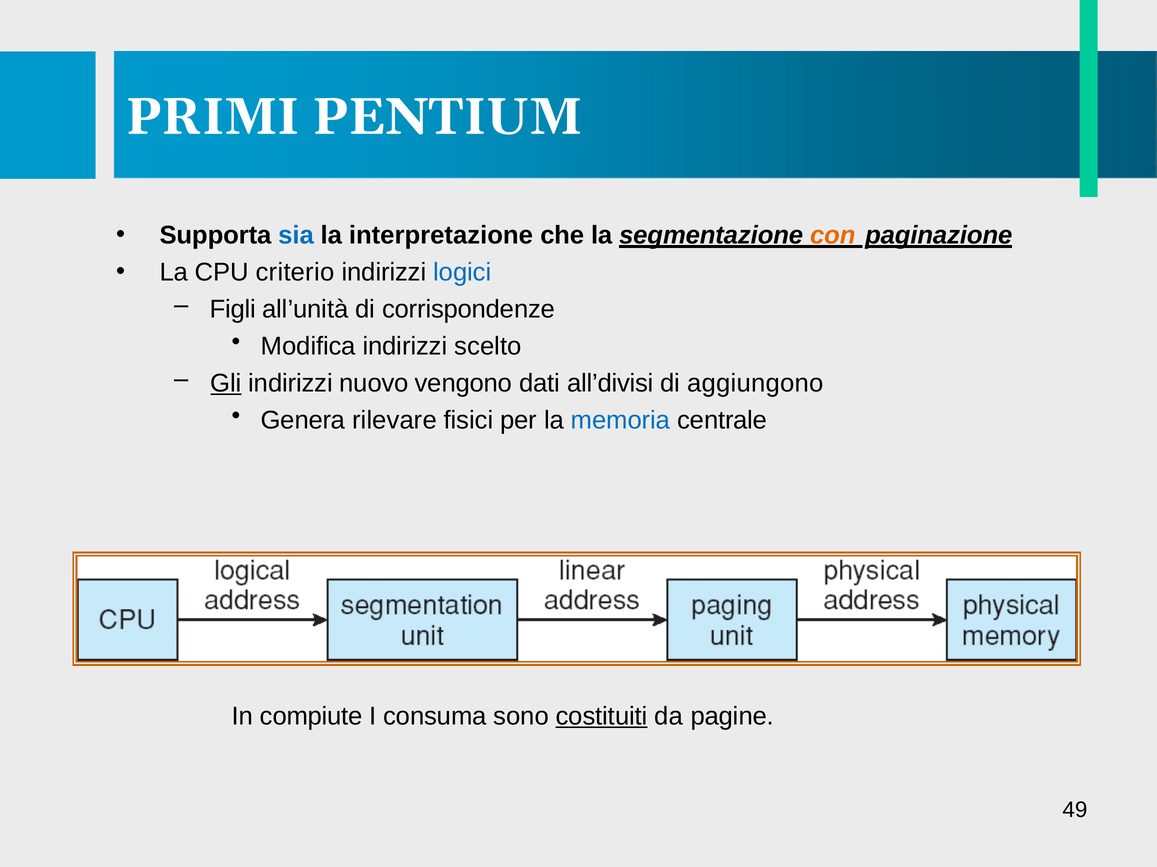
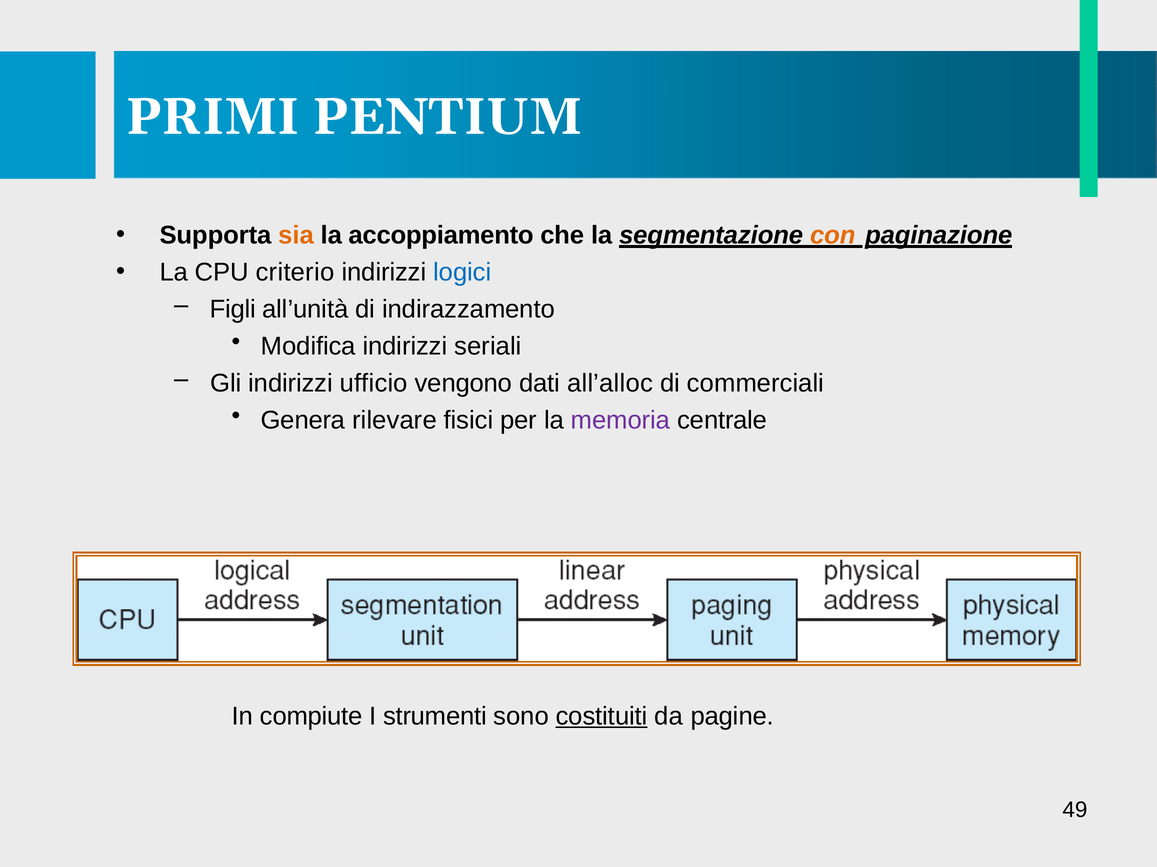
sia colour: blue -> orange (296, 235)
interpretazione: interpretazione -> accoppiamento (441, 235)
corrispondenze: corrispondenze -> indirazzamento (469, 309)
scelto: scelto -> seriali (488, 346)
Gli underline: present -> none (226, 383)
nuovo: nuovo -> ufficio (374, 383)
all’divisi: all’divisi -> all’alloc (610, 383)
aggiungono: aggiungono -> commerciali (756, 383)
memoria colour: blue -> purple (620, 420)
consuma: consuma -> strumenti (435, 717)
